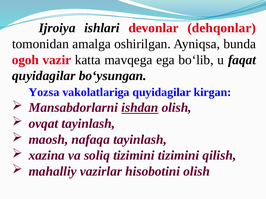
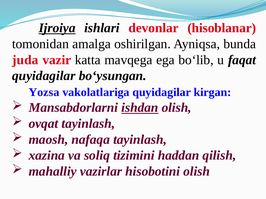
Ijroiya underline: none -> present (57, 28)
dеhqonlar: dеhqonlar -> hisoblanar (222, 28)
ogoh: ogoh -> juda (25, 60)
tizimini tizimini: tizimini -> haddan (179, 156)
